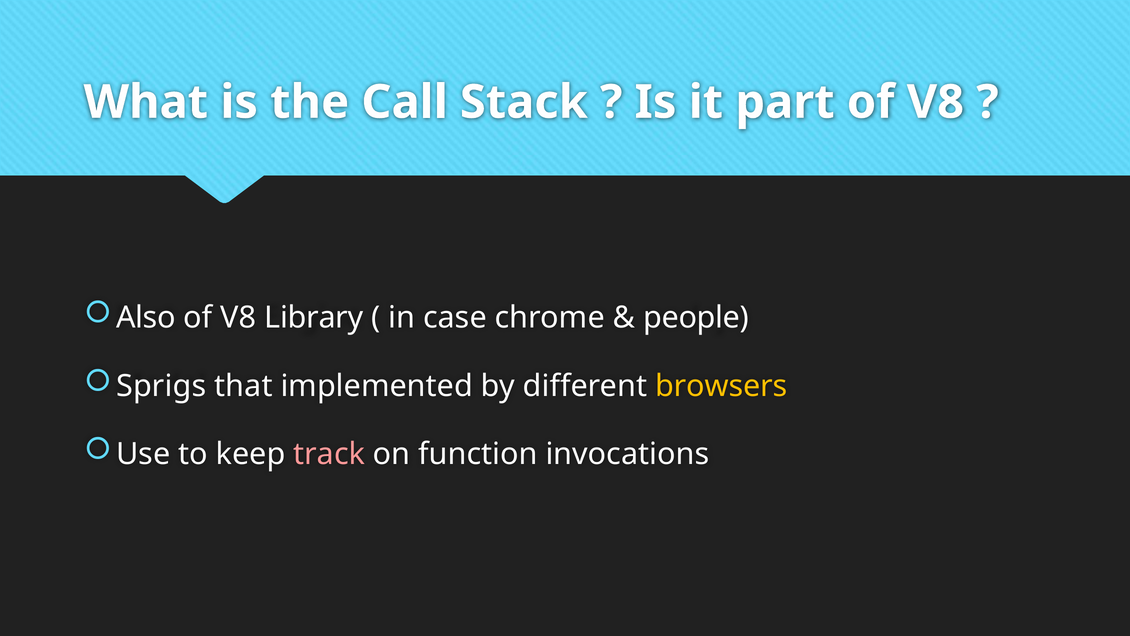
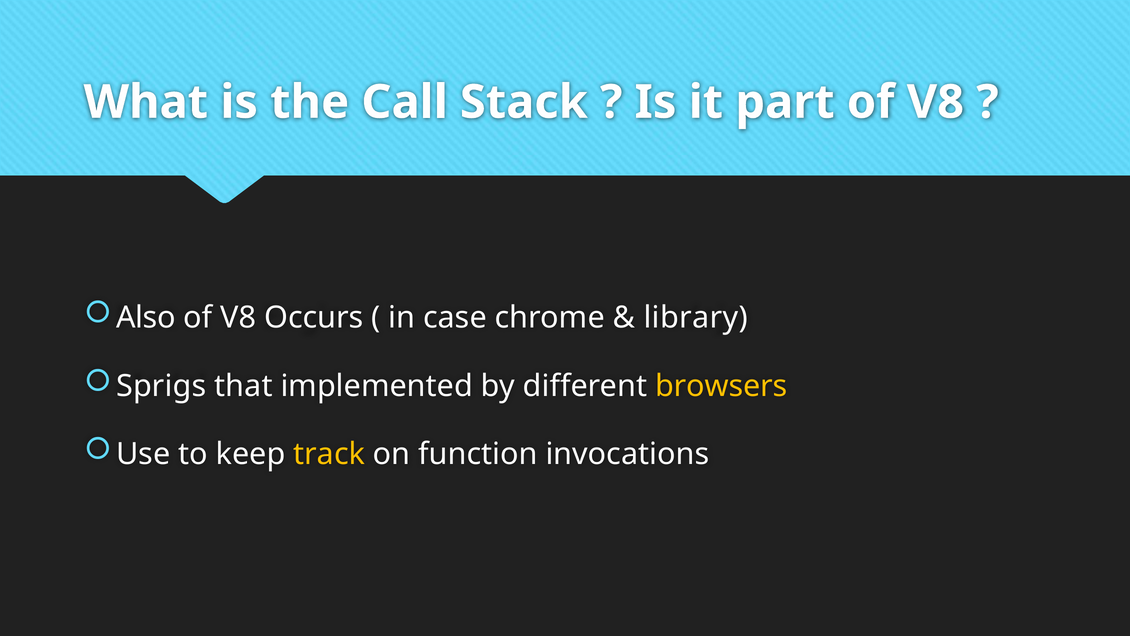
Library: Library -> Occurs (314, 318)
people: people -> library (696, 318)
track colour: pink -> yellow (329, 454)
